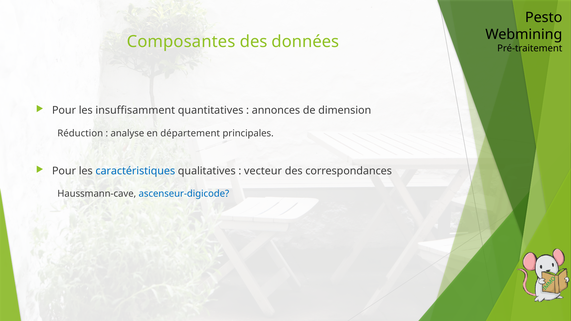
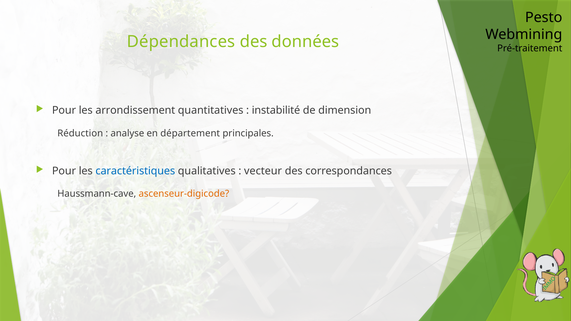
Composantes: Composantes -> Dépendances (181, 42)
insuffisamment: insuffisamment -> arrondissement (135, 111)
annonces: annonces -> instabilité (276, 111)
ascenseur-digicode colour: blue -> orange (184, 194)
